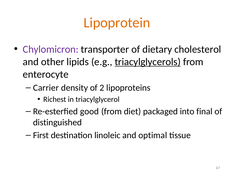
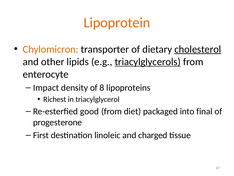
Chylomicron colour: purple -> orange (51, 49)
cholesterol underline: none -> present (198, 49)
Carrier: Carrier -> Impact (46, 87)
2: 2 -> 8 (102, 87)
distinguished: distinguished -> progesterone (57, 122)
optimal: optimal -> charged (153, 135)
